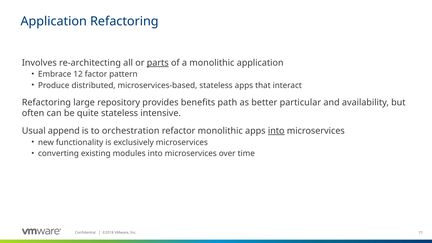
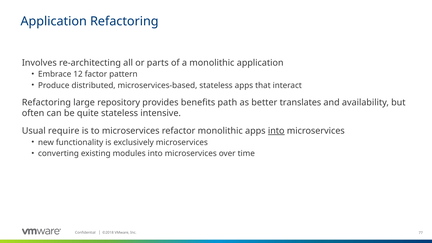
parts underline: present -> none (158, 63)
particular: particular -> translates (300, 102)
append: append -> require (64, 131)
to orchestration: orchestration -> microservices (131, 131)
